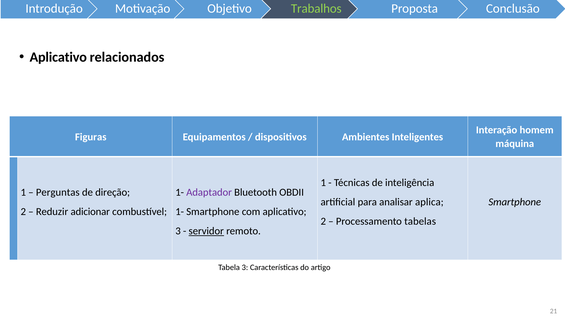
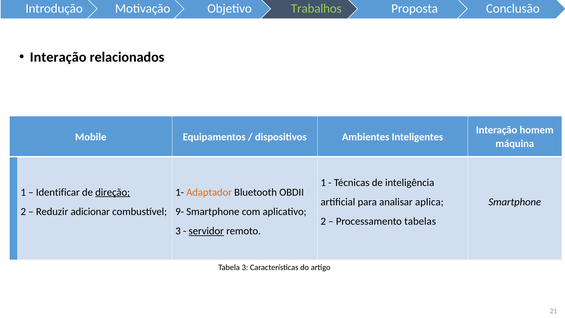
Aplicativo: Aplicativo -> Interação (58, 57)
Figuras: Figuras -> Mobile (91, 137)
Perguntas: Perguntas -> Identificar (58, 192)
direção underline: none -> present (113, 192)
Adaptador colour: purple -> orange (209, 192)
1-: 1- -> 9- (180, 211)
